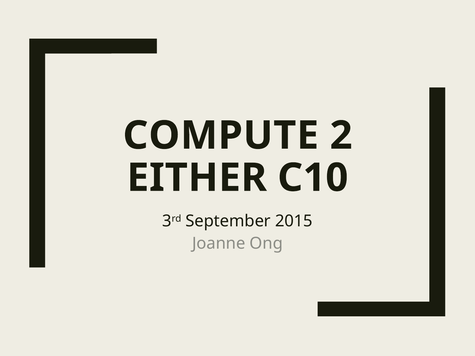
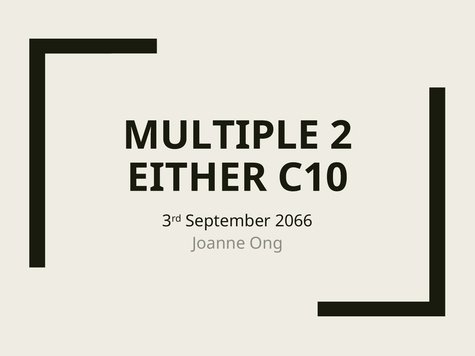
COMPUTE: COMPUTE -> MULTIPLE (221, 136)
2015: 2015 -> 2066 (294, 221)
